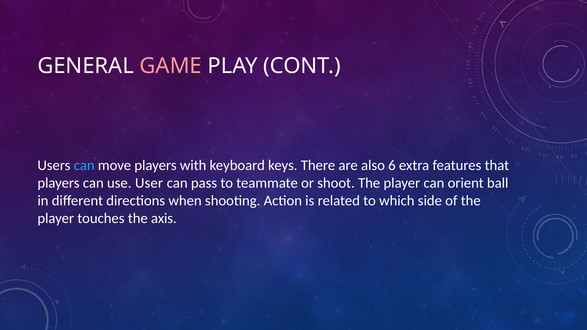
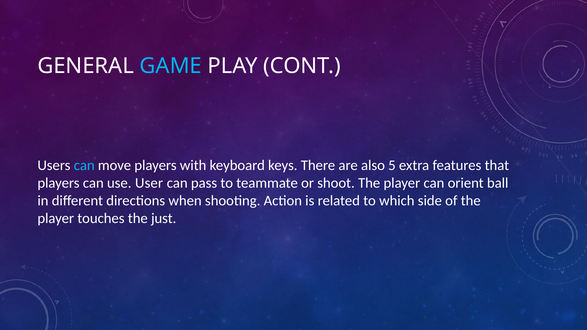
GAME colour: pink -> light blue (171, 66)
6: 6 -> 5 (392, 166)
axis: axis -> just (164, 218)
